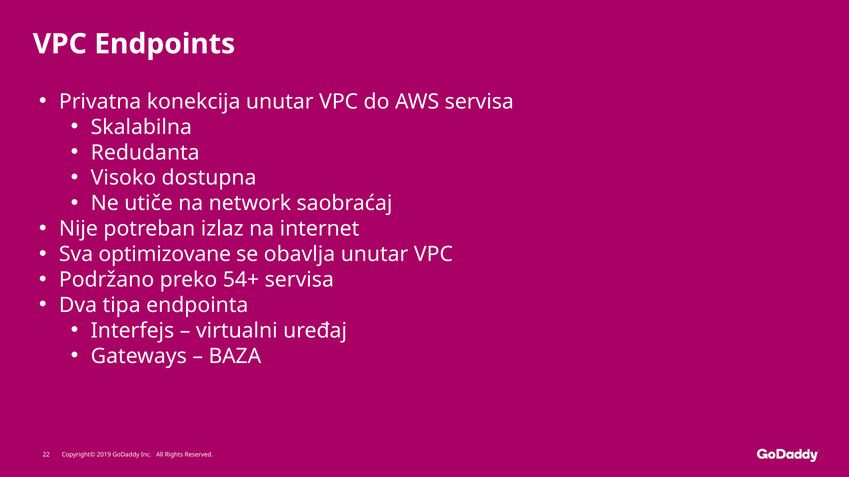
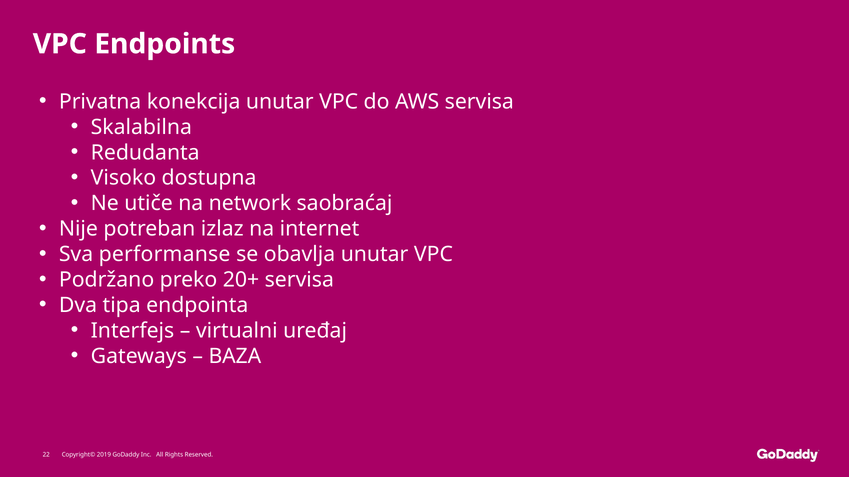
optimizovane: optimizovane -> performanse (165, 255)
54+: 54+ -> 20+ (241, 280)
